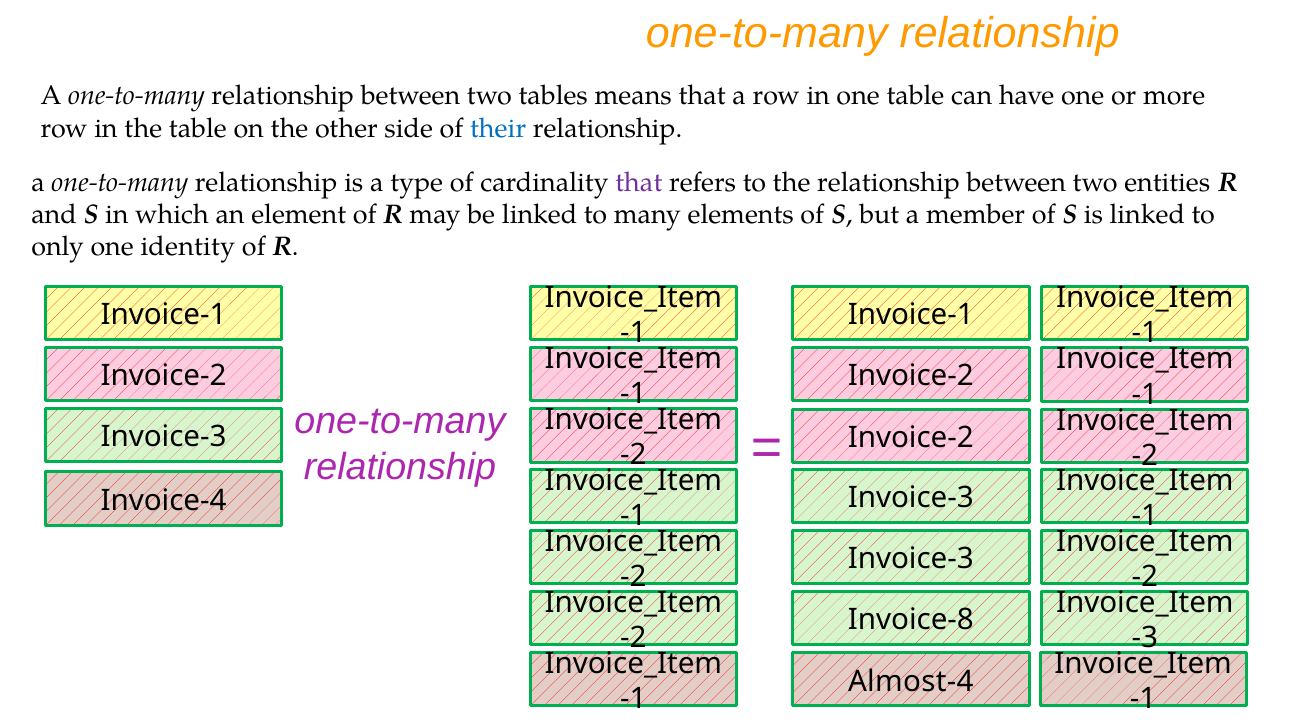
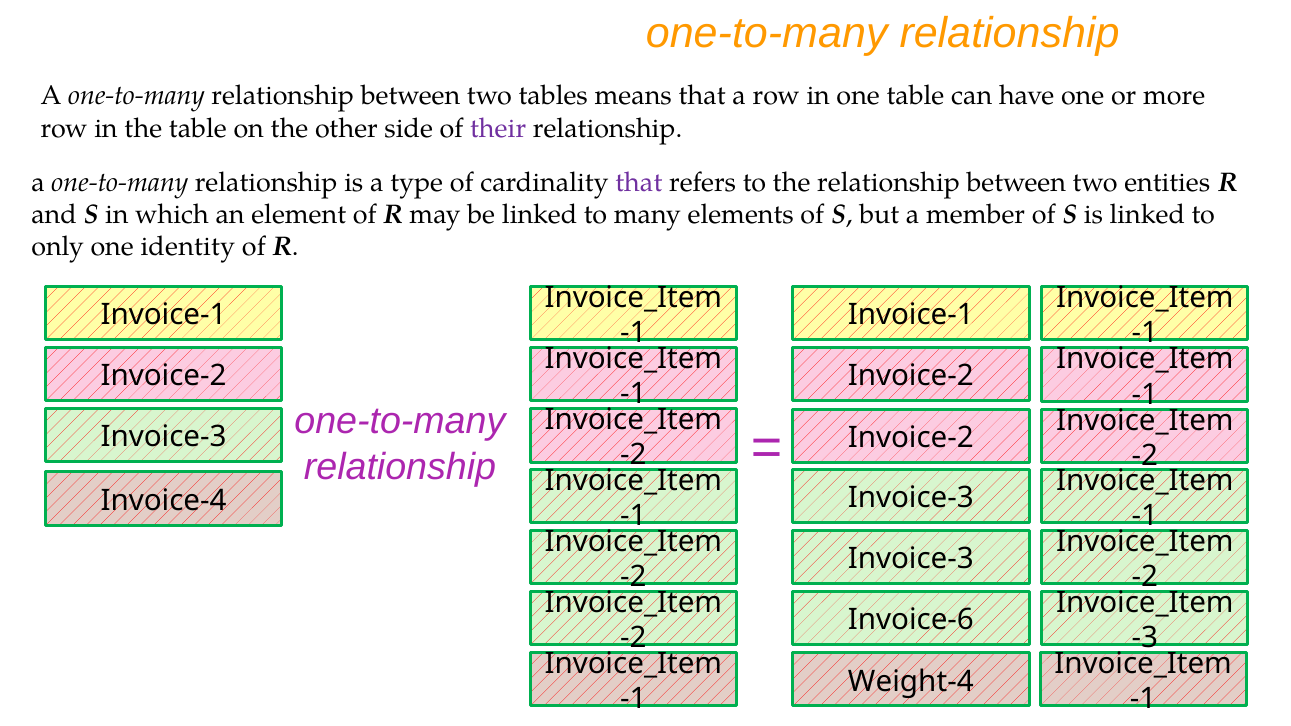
their colour: blue -> purple (498, 128)
Invoice-8: Invoice-8 -> Invoice-6 (911, 620)
Almost-4: Almost-4 -> Weight-4 (911, 682)
